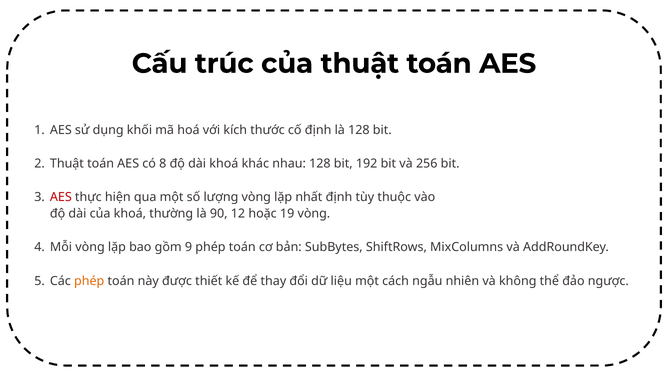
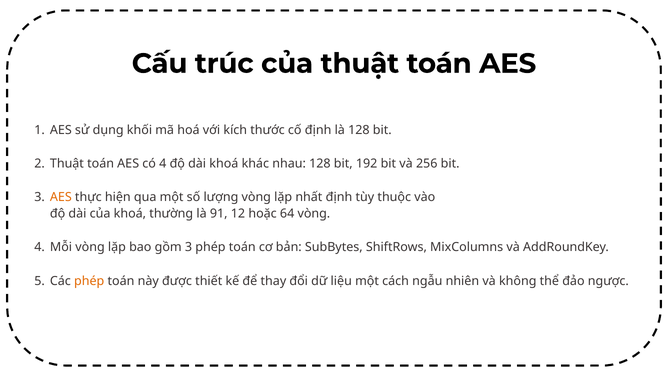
có 8: 8 -> 4 (163, 164)
AES colour: red -> orange (61, 197)
90: 90 -> 91 (219, 213)
19: 19 -> 64 (287, 213)
gồm 9: 9 -> 3 (188, 247)
